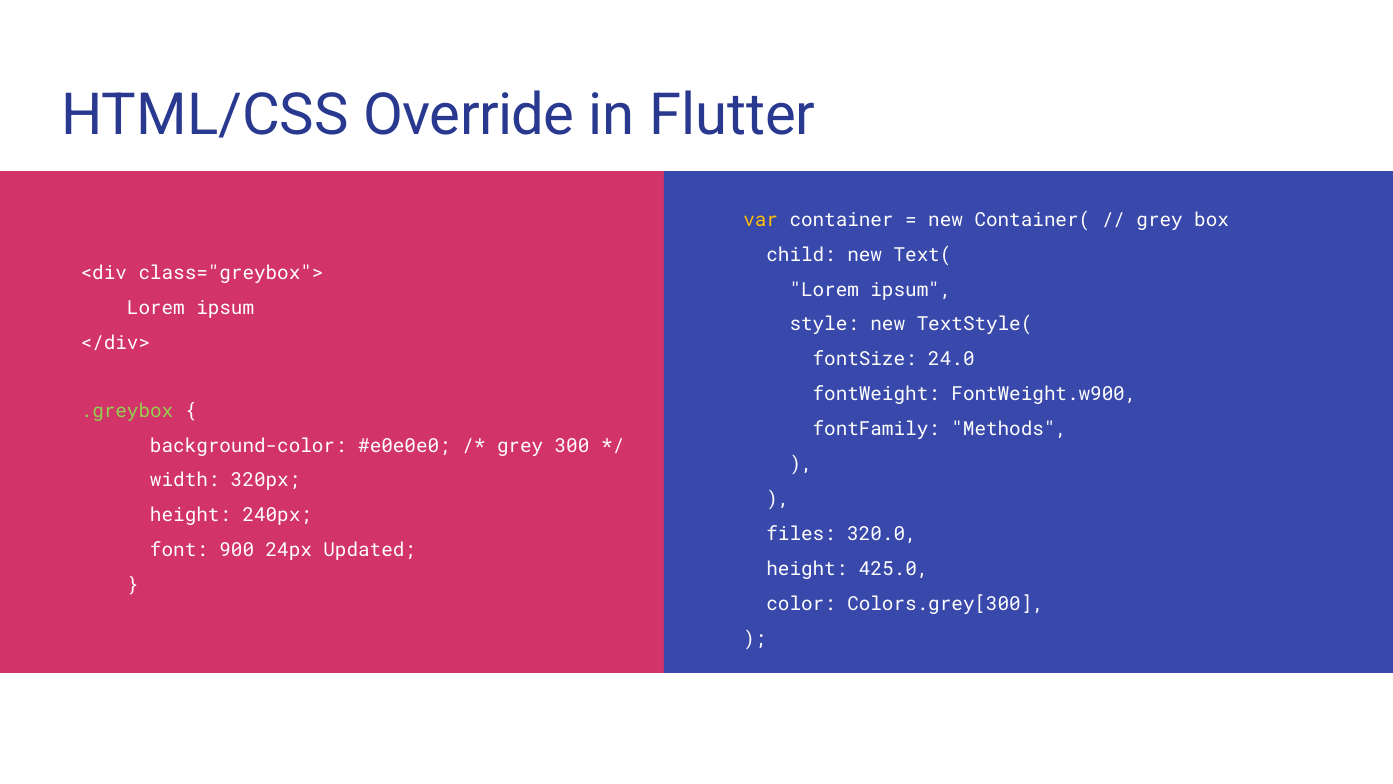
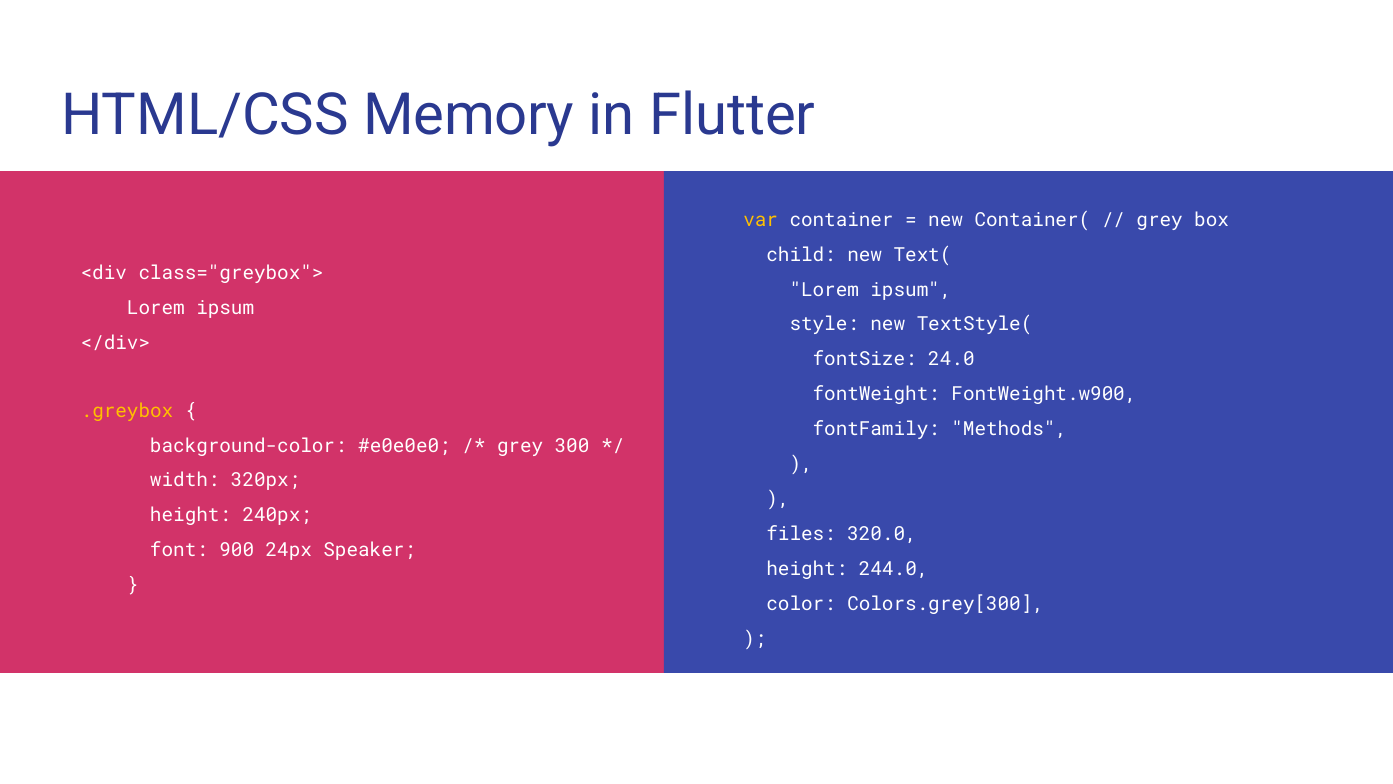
Override: Override -> Memory (469, 115)
.greybox colour: light green -> yellow (127, 411)
Updated: Updated -> Speaker (370, 550)
425.0: 425.0 -> 244.0 (894, 569)
